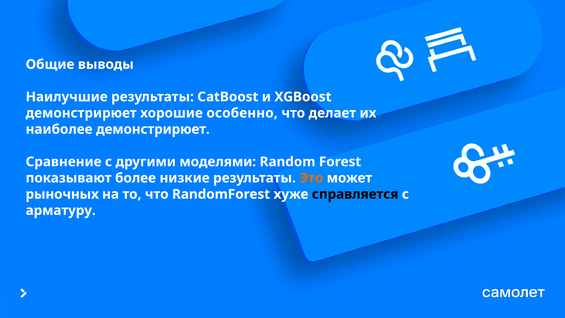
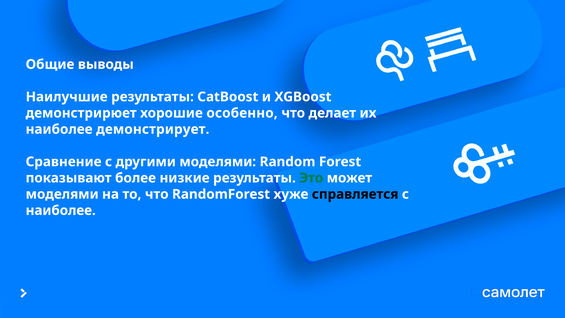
наиболее демонстрирюет: демонстрирюет -> демонстрирует (153, 129)
Это colour: orange -> green (311, 178)
рыночных: рыночных -> моделями (62, 194)
арматуру: арматуру -> наиболее (61, 210)
